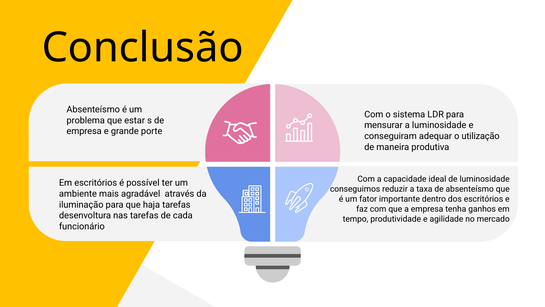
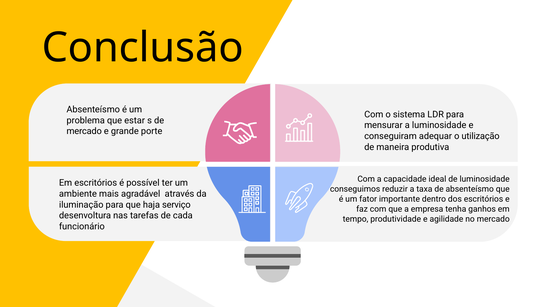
empresa: empresa -> mercado (84, 131)
haja tarefas: tarefas -> serviço (176, 204)
